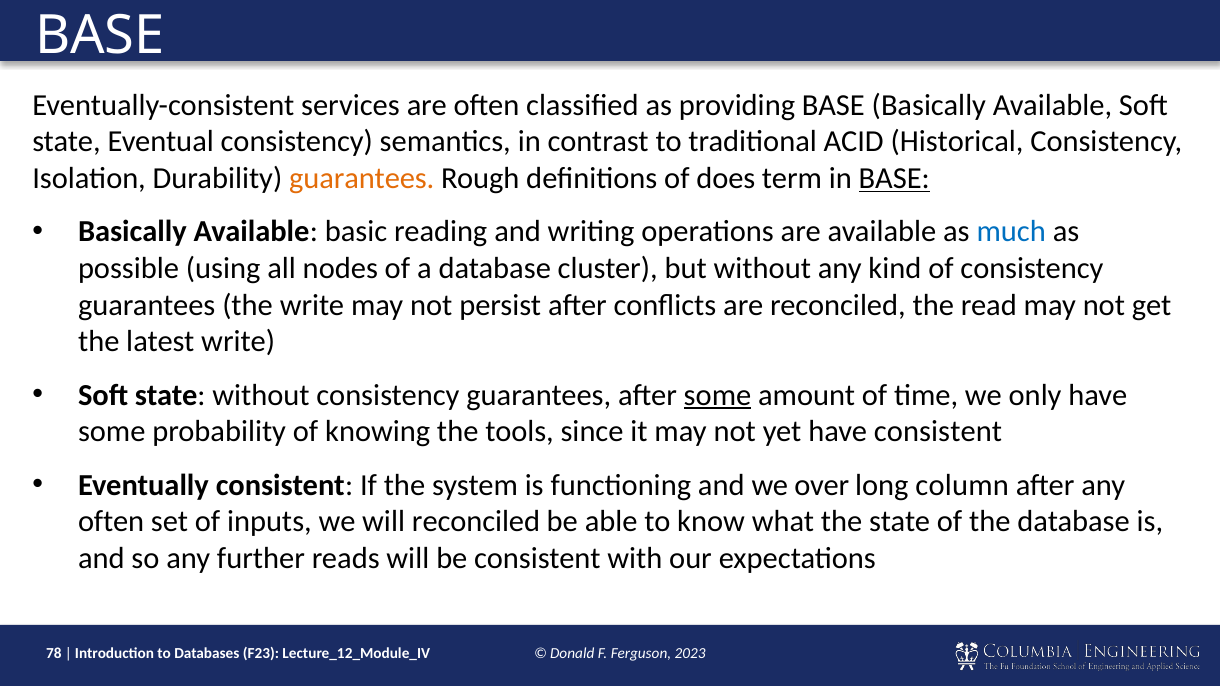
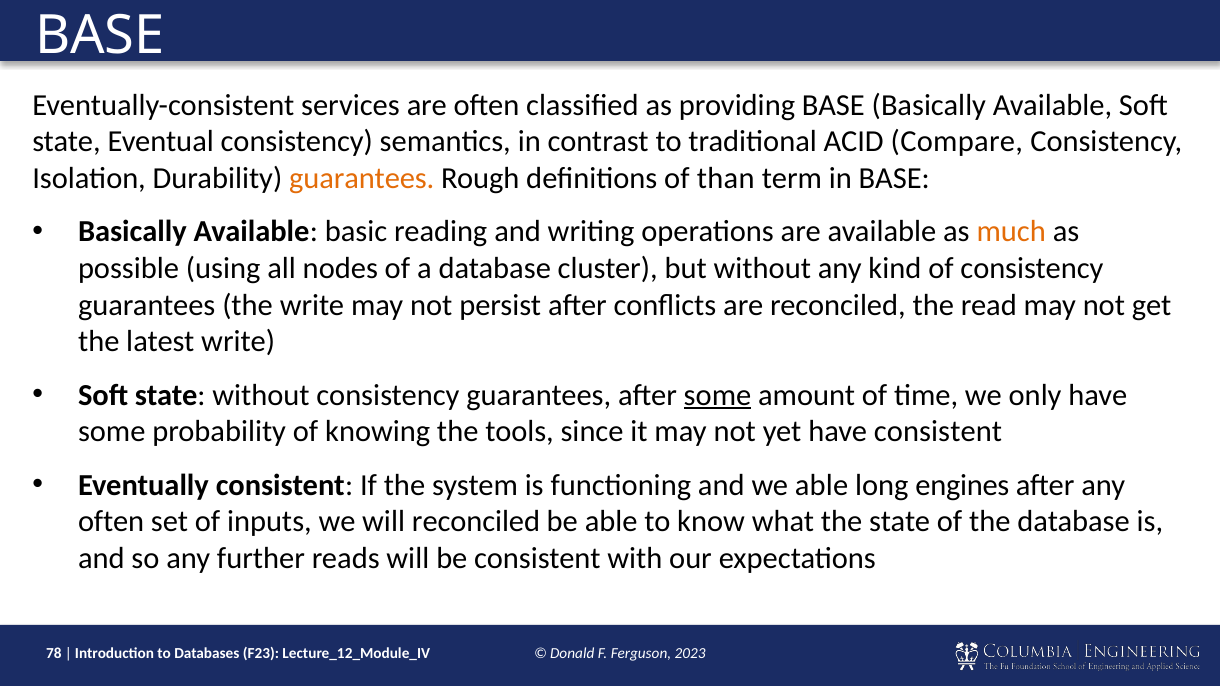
Historical: Historical -> Compare (957, 142)
does: does -> than (726, 178)
BASE underline: present -> none (894, 178)
much colour: blue -> orange (1011, 232)
we over: over -> able (822, 485)
column: column -> engines (962, 485)
